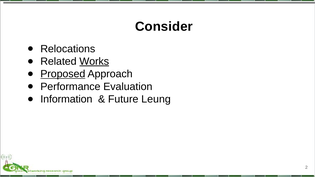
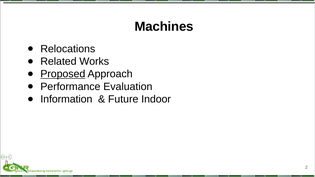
Consider: Consider -> Machines (164, 27)
Works underline: present -> none (94, 61)
Leung: Leung -> Indoor (156, 99)
